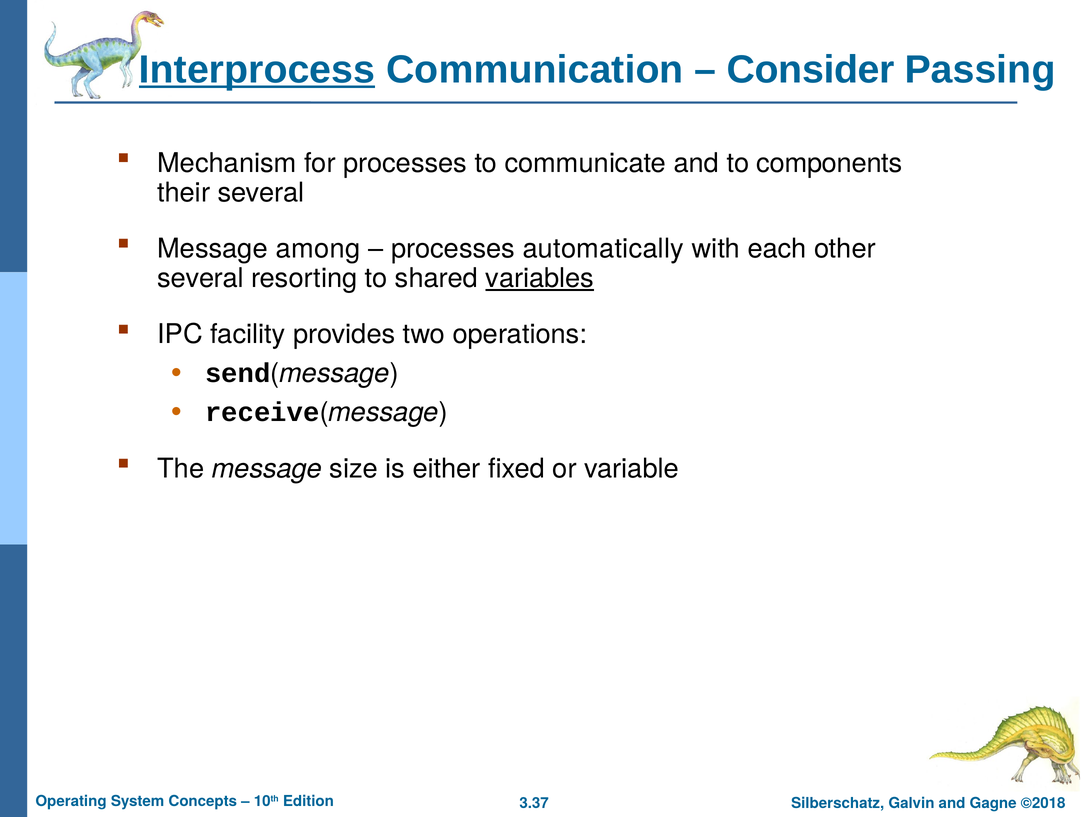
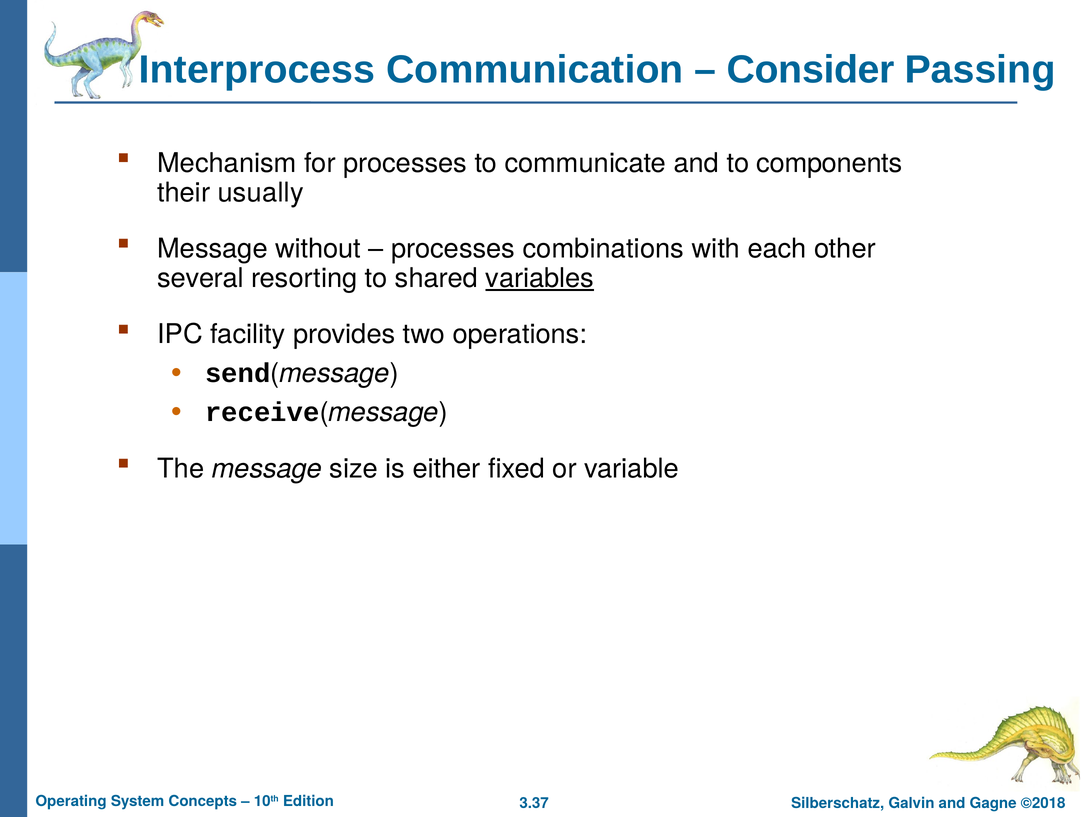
Interprocess underline: present -> none (257, 70)
their several: several -> usually (261, 193)
among: among -> without (318, 249)
automatically: automatically -> combinations (603, 249)
